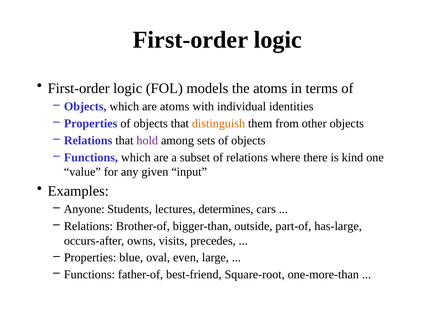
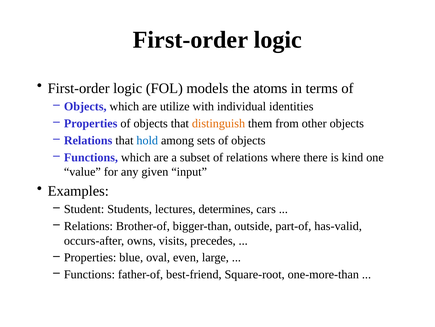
are atoms: atoms -> utilize (175, 106)
hold colour: purple -> blue (147, 140)
Anyone: Anyone -> Student (84, 209)
has-large: has-large -> has-valid (338, 226)
